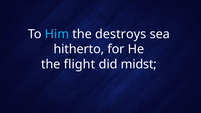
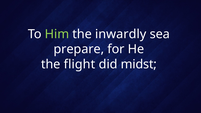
Him colour: light blue -> light green (57, 34)
destroys: destroys -> inwardly (121, 34)
hitherto: hitherto -> prepare (79, 49)
